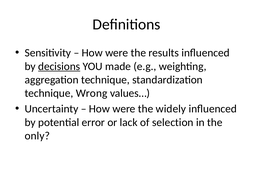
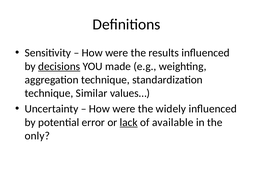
Wrong: Wrong -> Similar (92, 94)
lack underline: none -> present (129, 123)
selection: selection -> available (173, 123)
